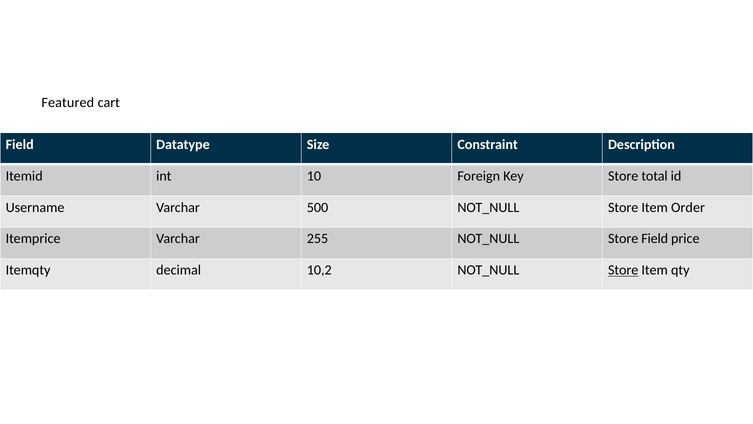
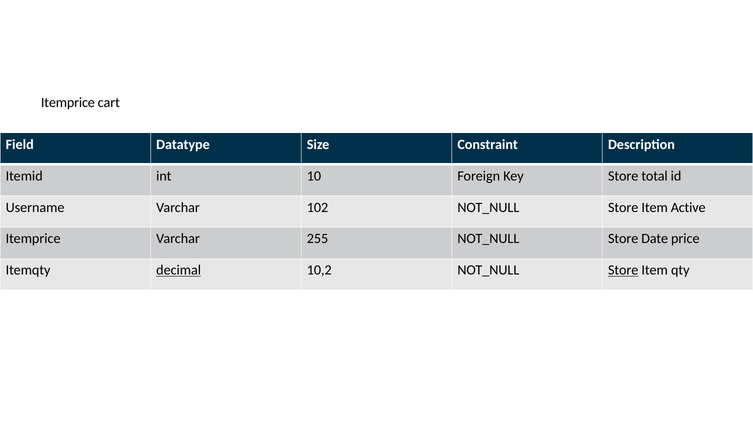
Featured: Featured -> Itemprice (68, 103)
500: 500 -> 102 (318, 207)
Order: Order -> Active (688, 207)
Store Field: Field -> Date (655, 239)
decimal underline: none -> present (179, 270)
